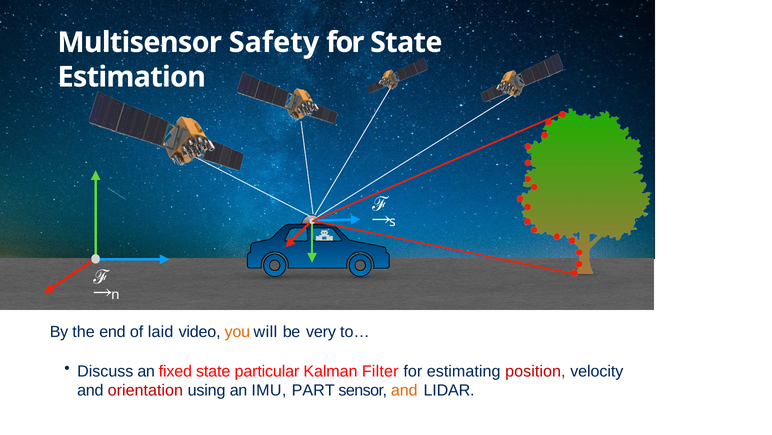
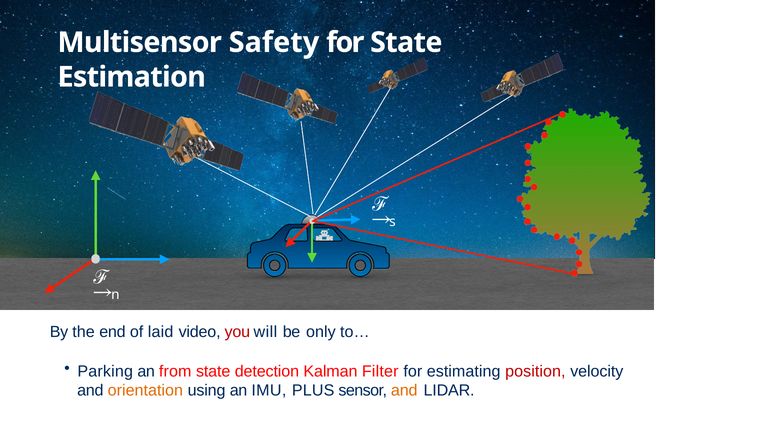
you colour: orange -> red (237, 331)
very: very -> only (321, 331)
Discuss: Discuss -> Parking (105, 371)
fixed: fixed -> from (175, 371)
particular: particular -> detection (267, 371)
orientation colour: red -> orange (145, 390)
PART: PART -> PLUS (313, 390)
